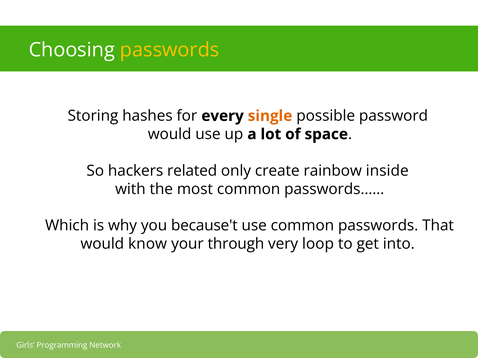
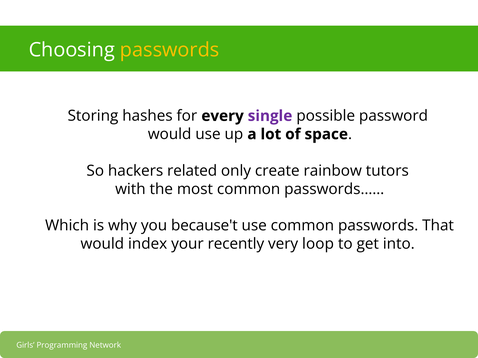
single colour: orange -> purple (270, 116)
inside: inside -> tutors (387, 171)
know: know -> index (148, 244)
through: through -> recently (236, 244)
